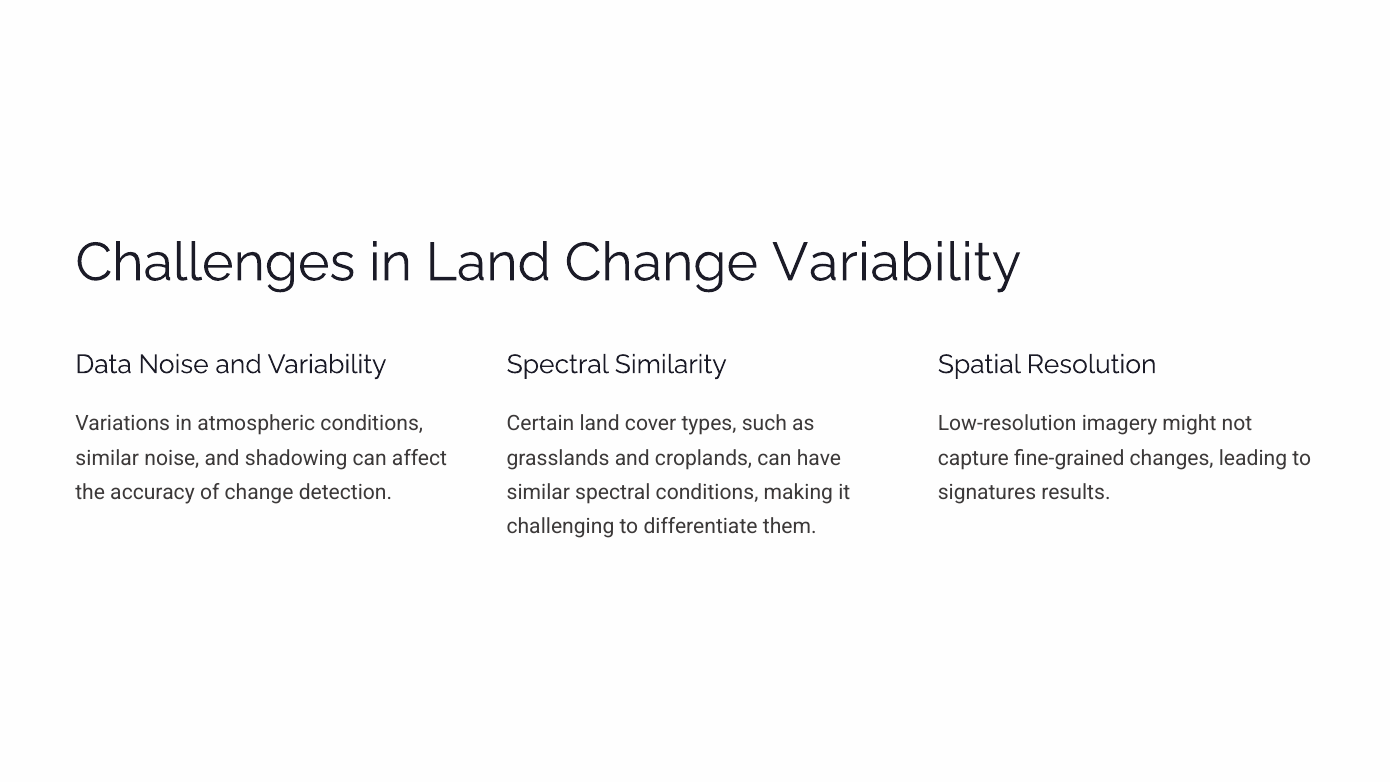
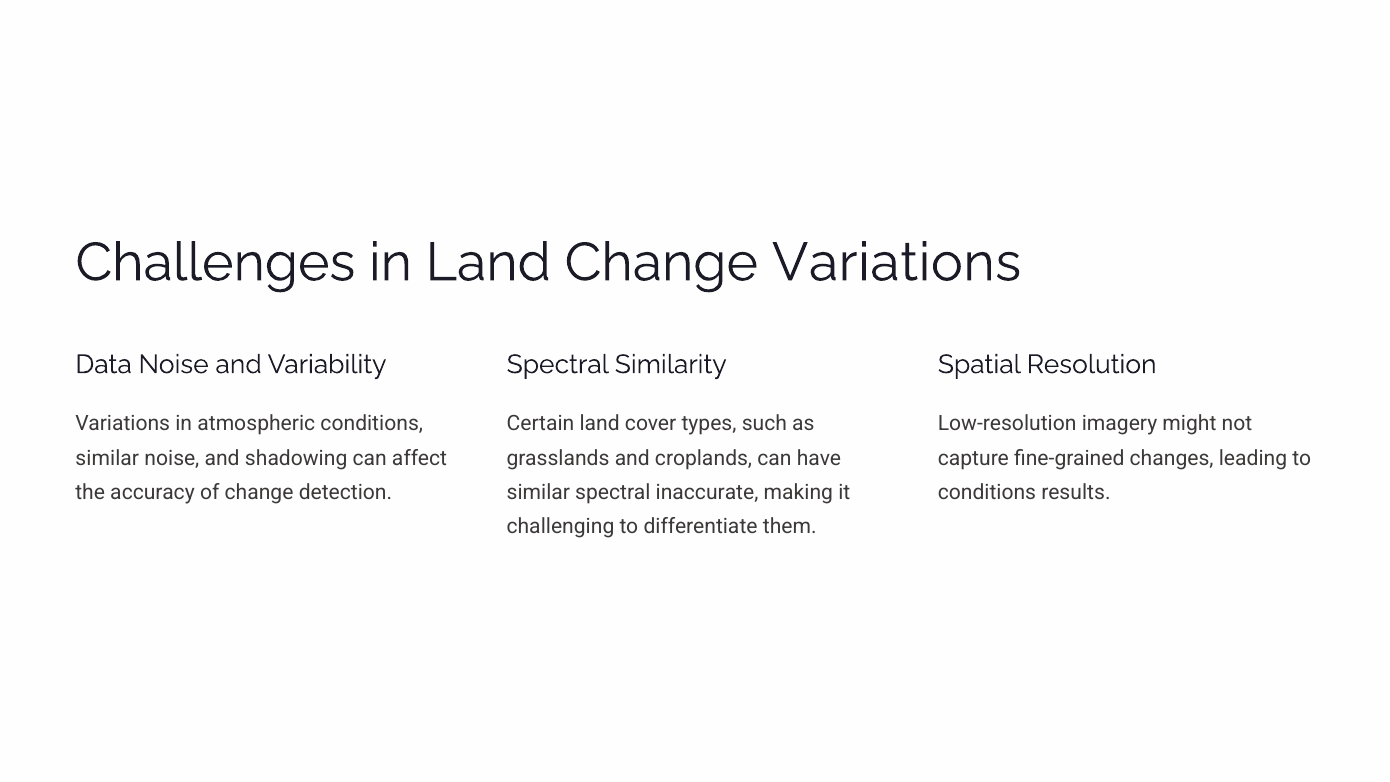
Change Variability: Variability -> Variations (897, 263)
spectral conditions: conditions -> inaccurate (707, 492)
signatures: signatures -> conditions (987, 492)
